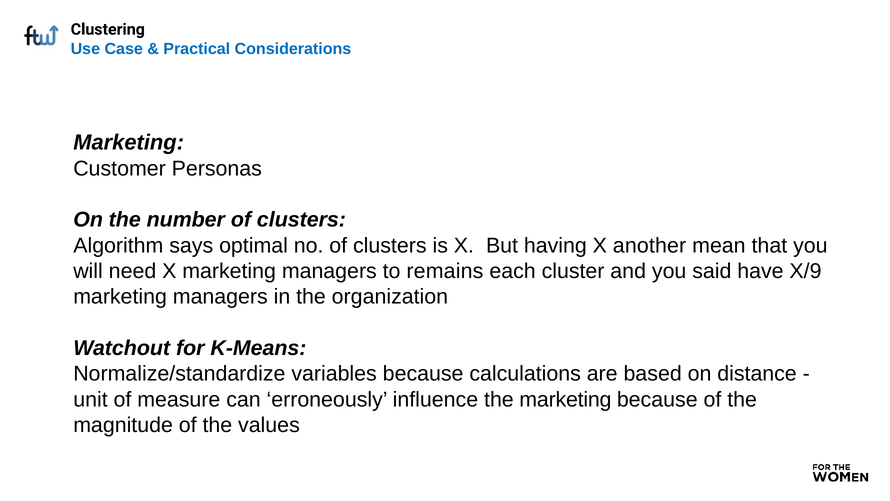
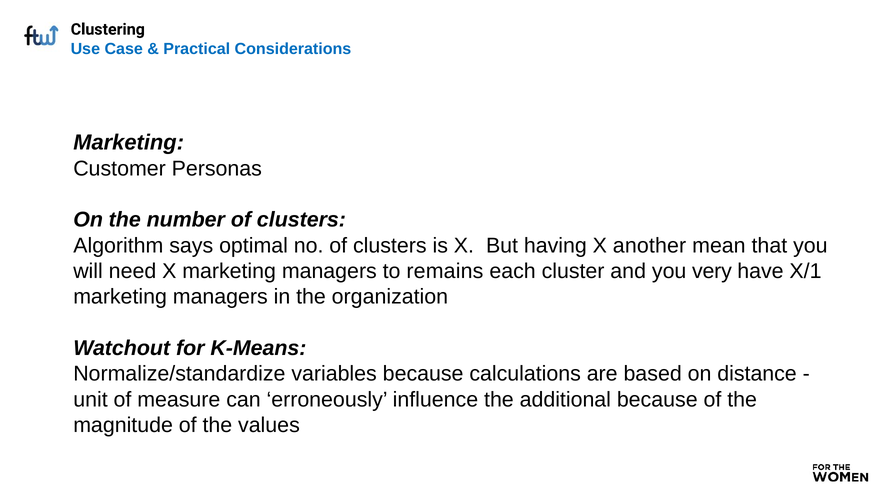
said: said -> very (712, 271)
X/9: X/9 -> X/1 (806, 271)
the marketing: marketing -> additional (565, 399)
